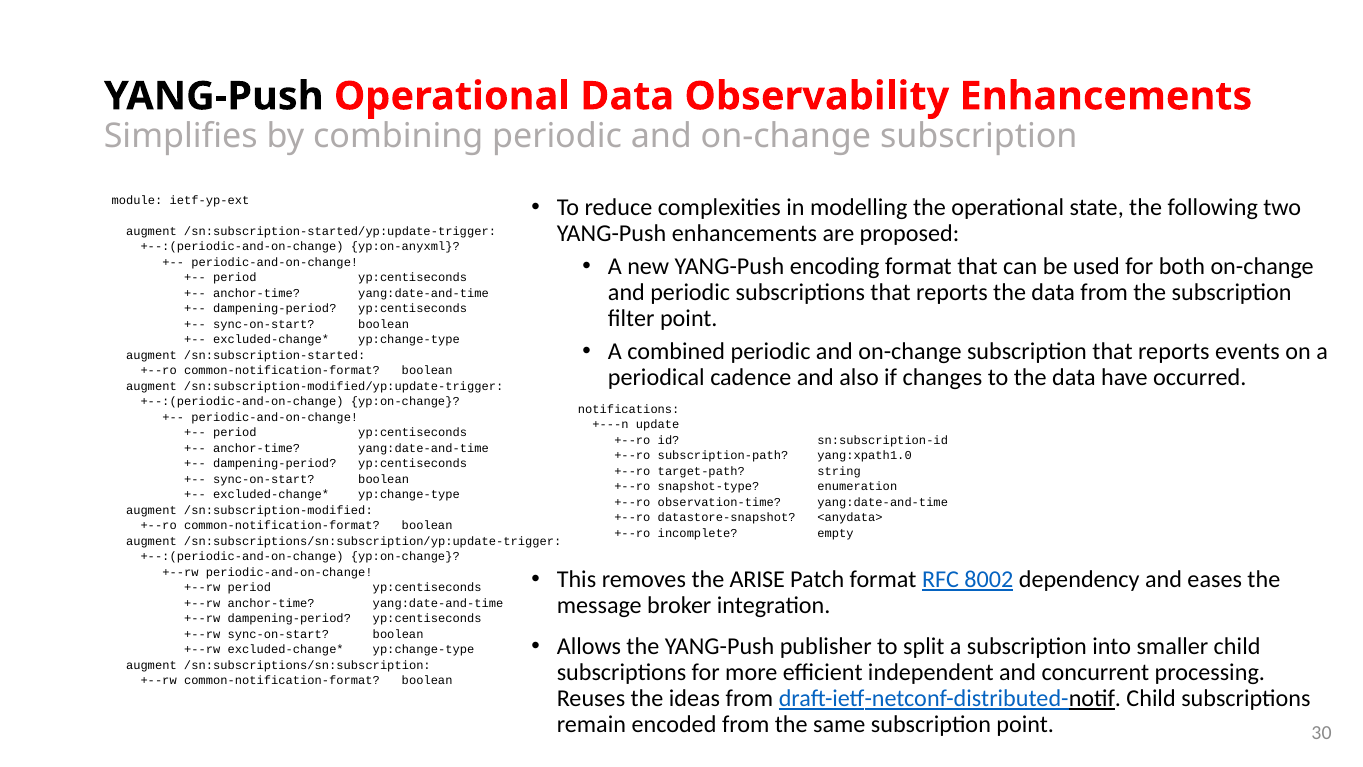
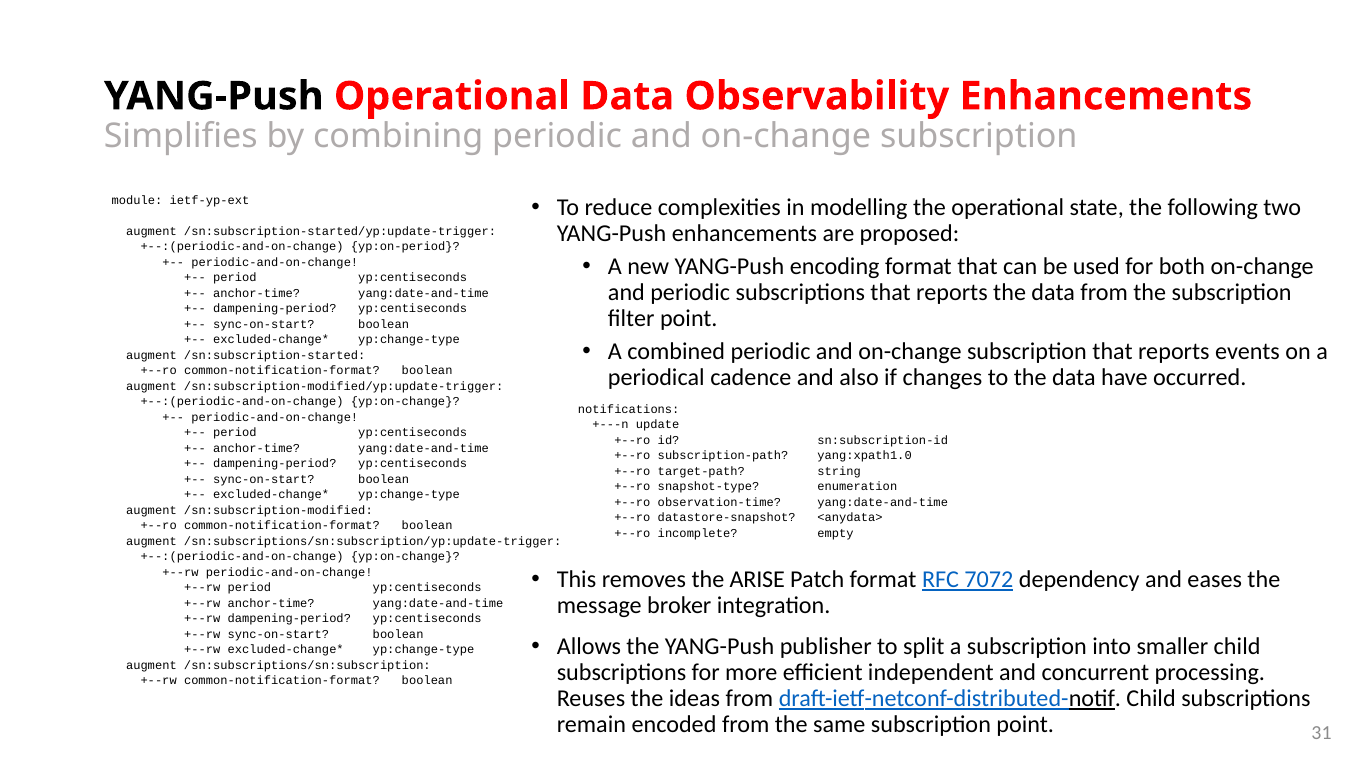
yp:on-anyxml: yp:on-anyxml -> yp:on-period (405, 247)
8002: 8002 -> 7072 (989, 579)
30: 30 -> 31 (1322, 733)
